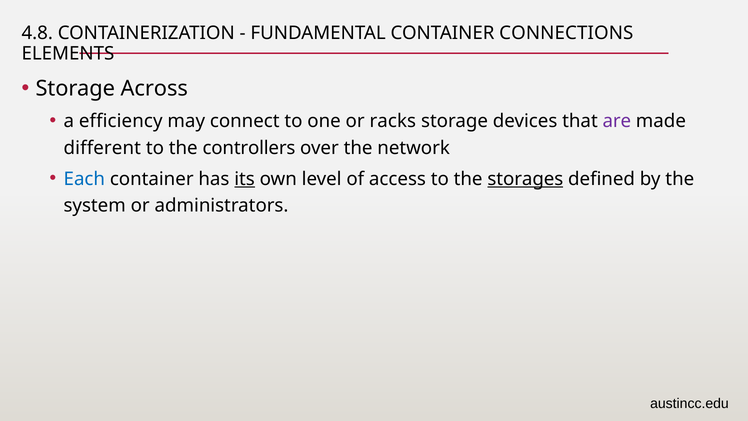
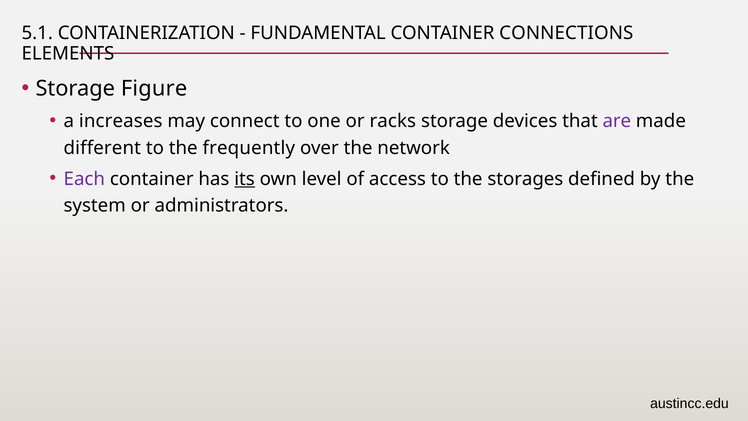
4.8: 4.8 -> 5.1 (37, 33)
Across: Across -> Figure (154, 89)
efficiency: efficiency -> increases (121, 121)
controllers: controllers -> frequently (249, 148)
Each colour: blue -> purple (84, 179)
storages underline: present -> none (525, 179)
